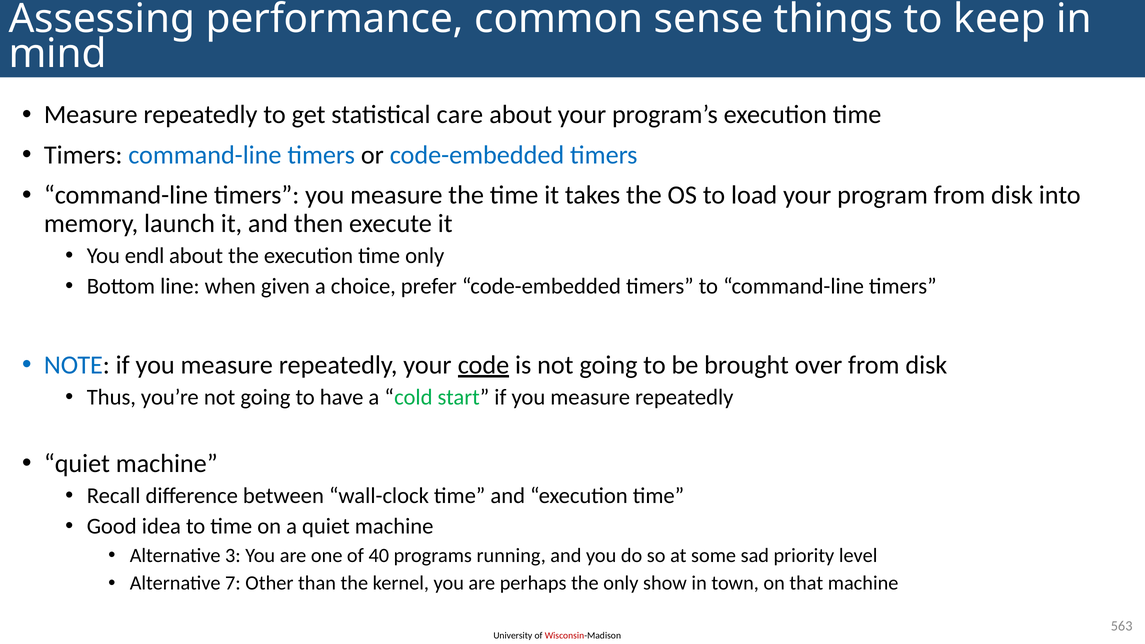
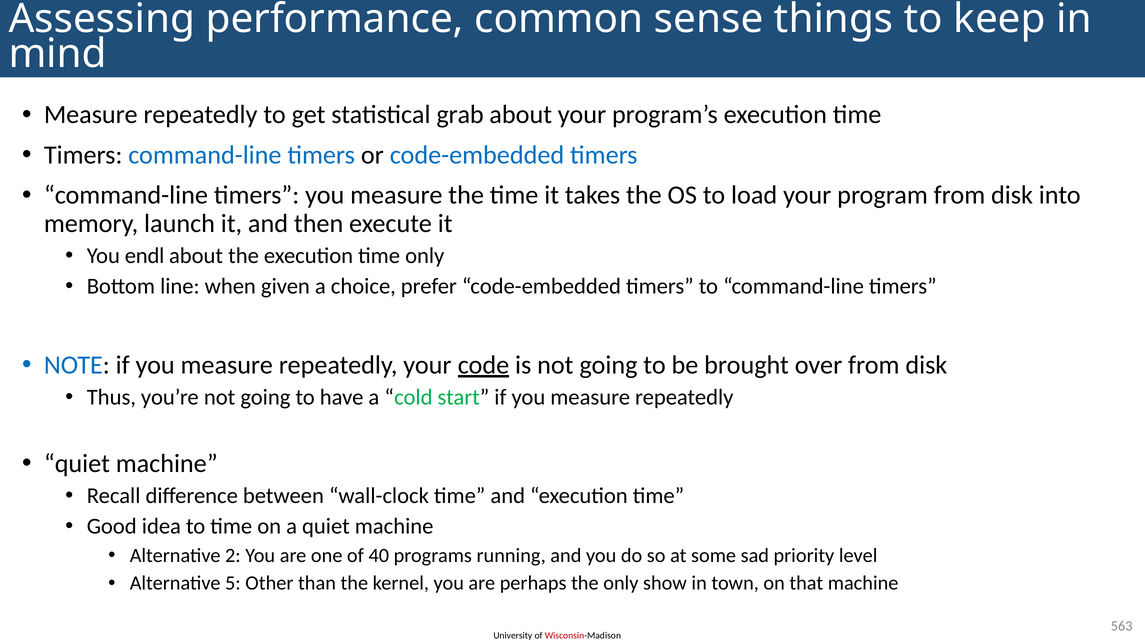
care: care -> grab (460, 115)
3: 3 -> 2 (233, 555)
7: 7 -> 5 (233, 583)
